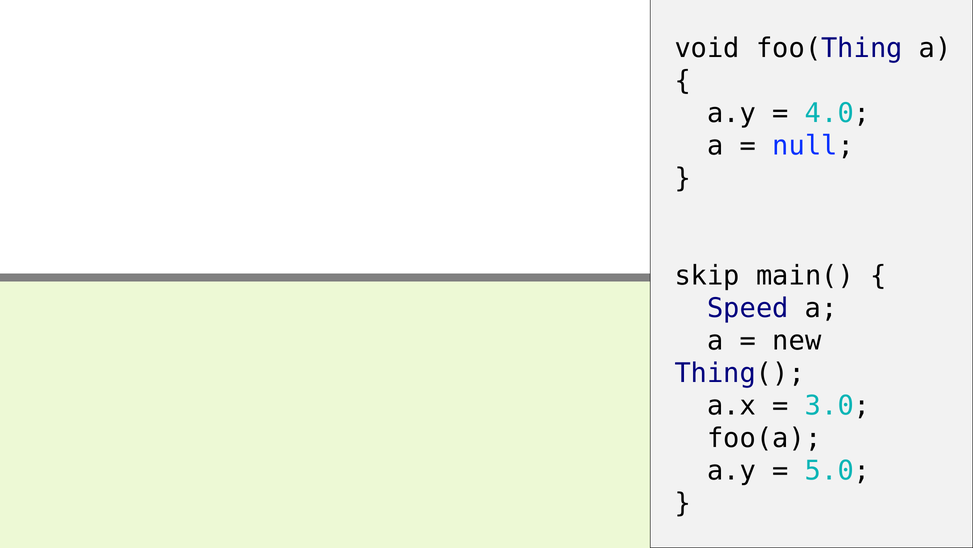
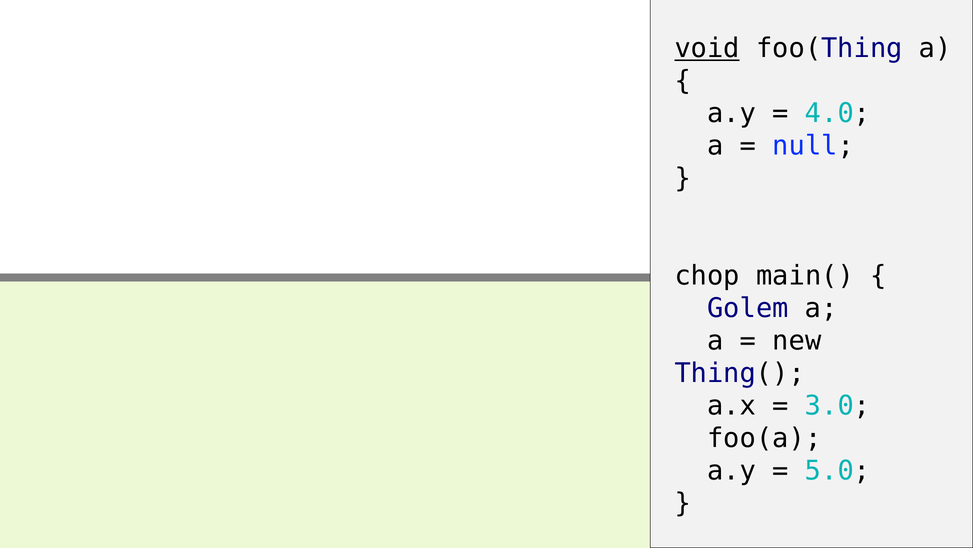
void underline: none -> present (707, 48)
skip: skip -> chop (707, 276)
Speed: Speed -> Golem (748, 308)
